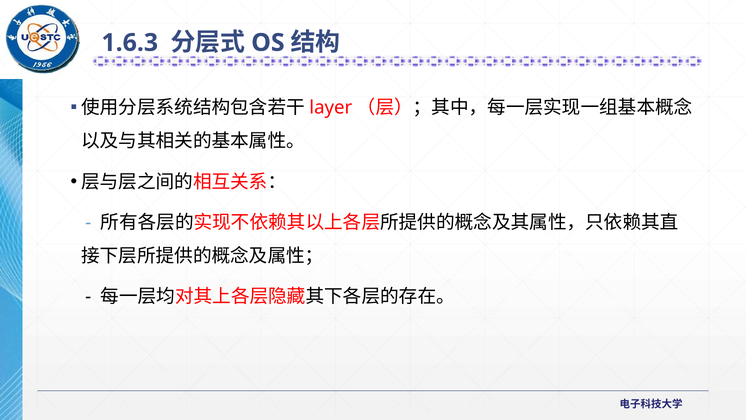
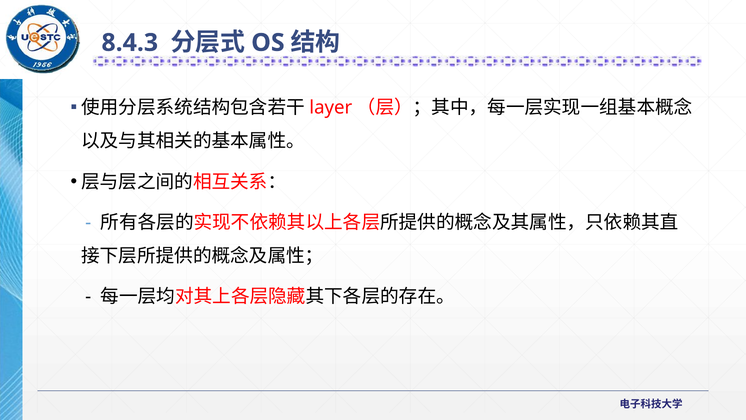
1.6.3: 1.6.3 -> 8.4.3 (130, 43)
